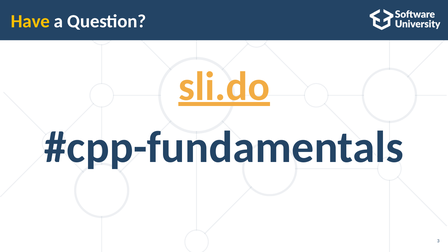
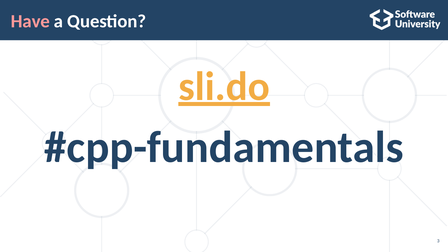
Have colour: yellow -> pink (30, 21)
